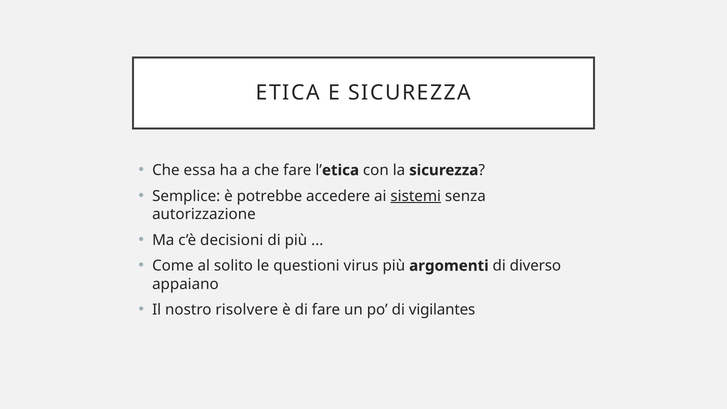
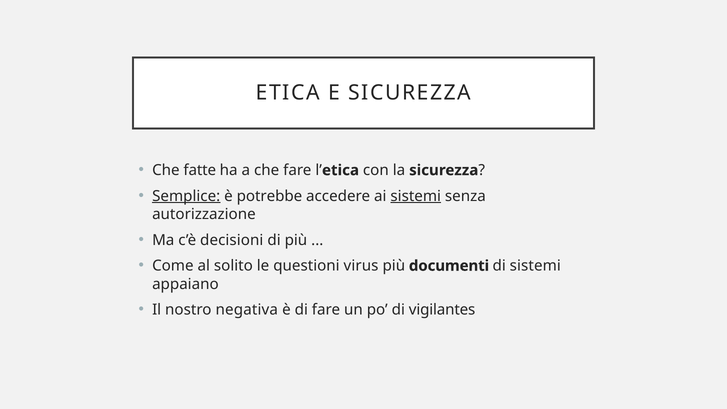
essa: essa -> fatte (200, 170)
Semplice underline: none -> present (186, 196)
argomenti: argomenti -> documenti (449, 266)
di diverso: diverso -> sistemi (535, 266)
risolvere: risolvere -> negativa (247, 310)
